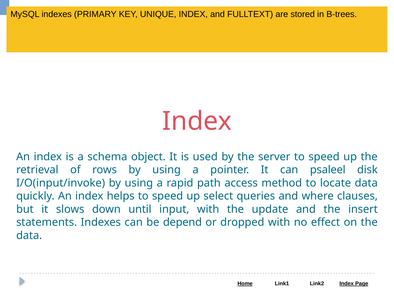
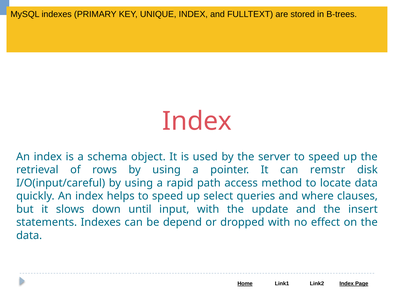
psaleel: psaleel -> remstr (328, 170)
I/O(input/invoke: I/O(input/invoke -> I/O(input/careful (61, 183)
